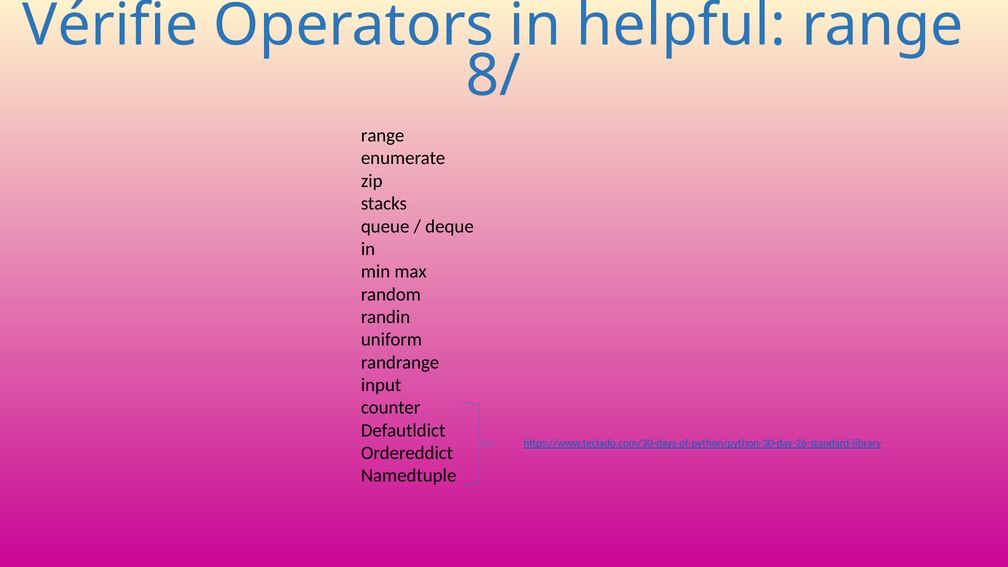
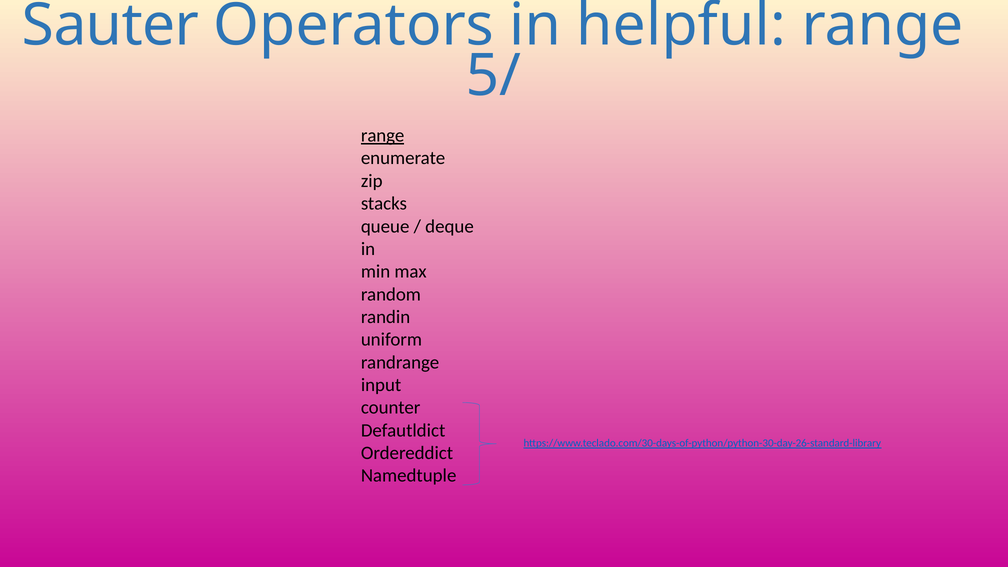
Vérifie: Vérifie -> Sauter (111, 25)
8/: 8/ -> 5/ (493, 76)
range underline: none -> present (383, 136)
